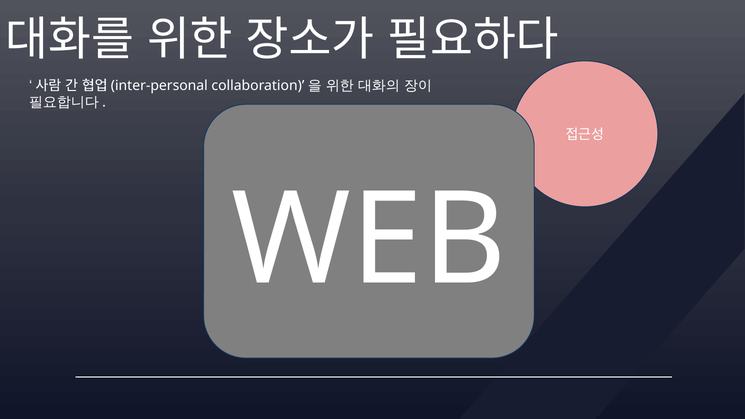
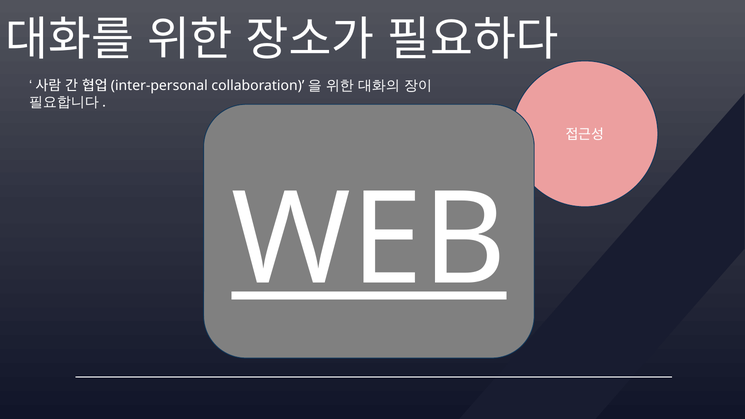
WEB underline: none -> present (369, 240)
